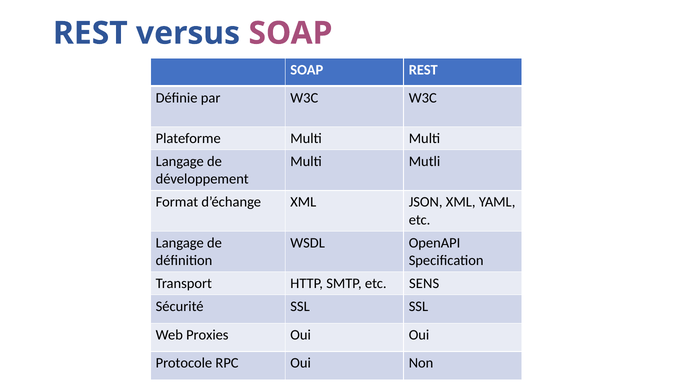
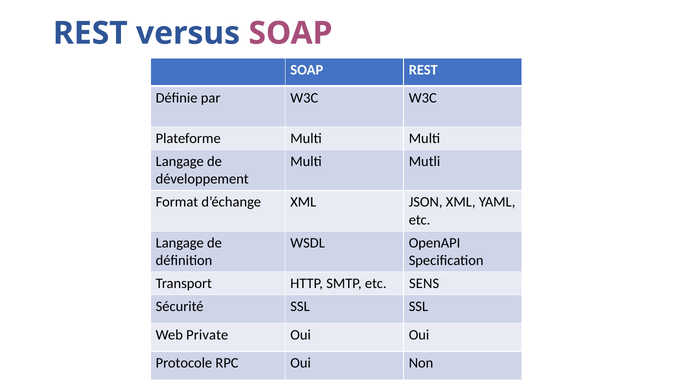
Proxies: Proxies -> Private (207, 335)
